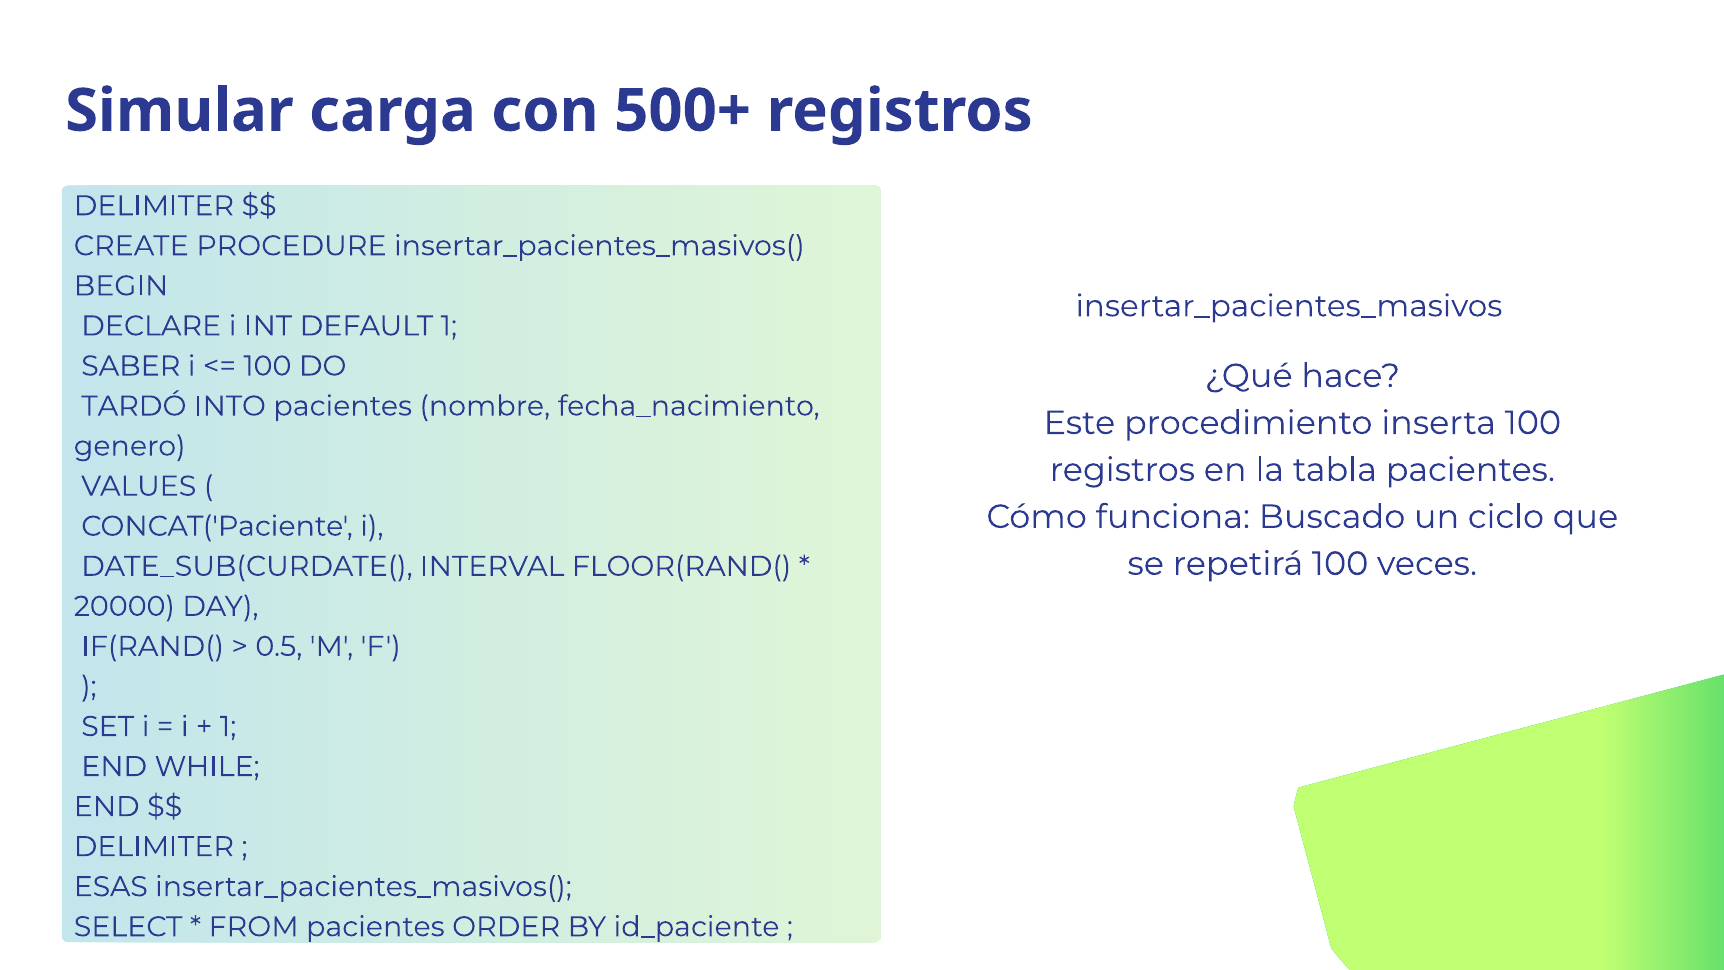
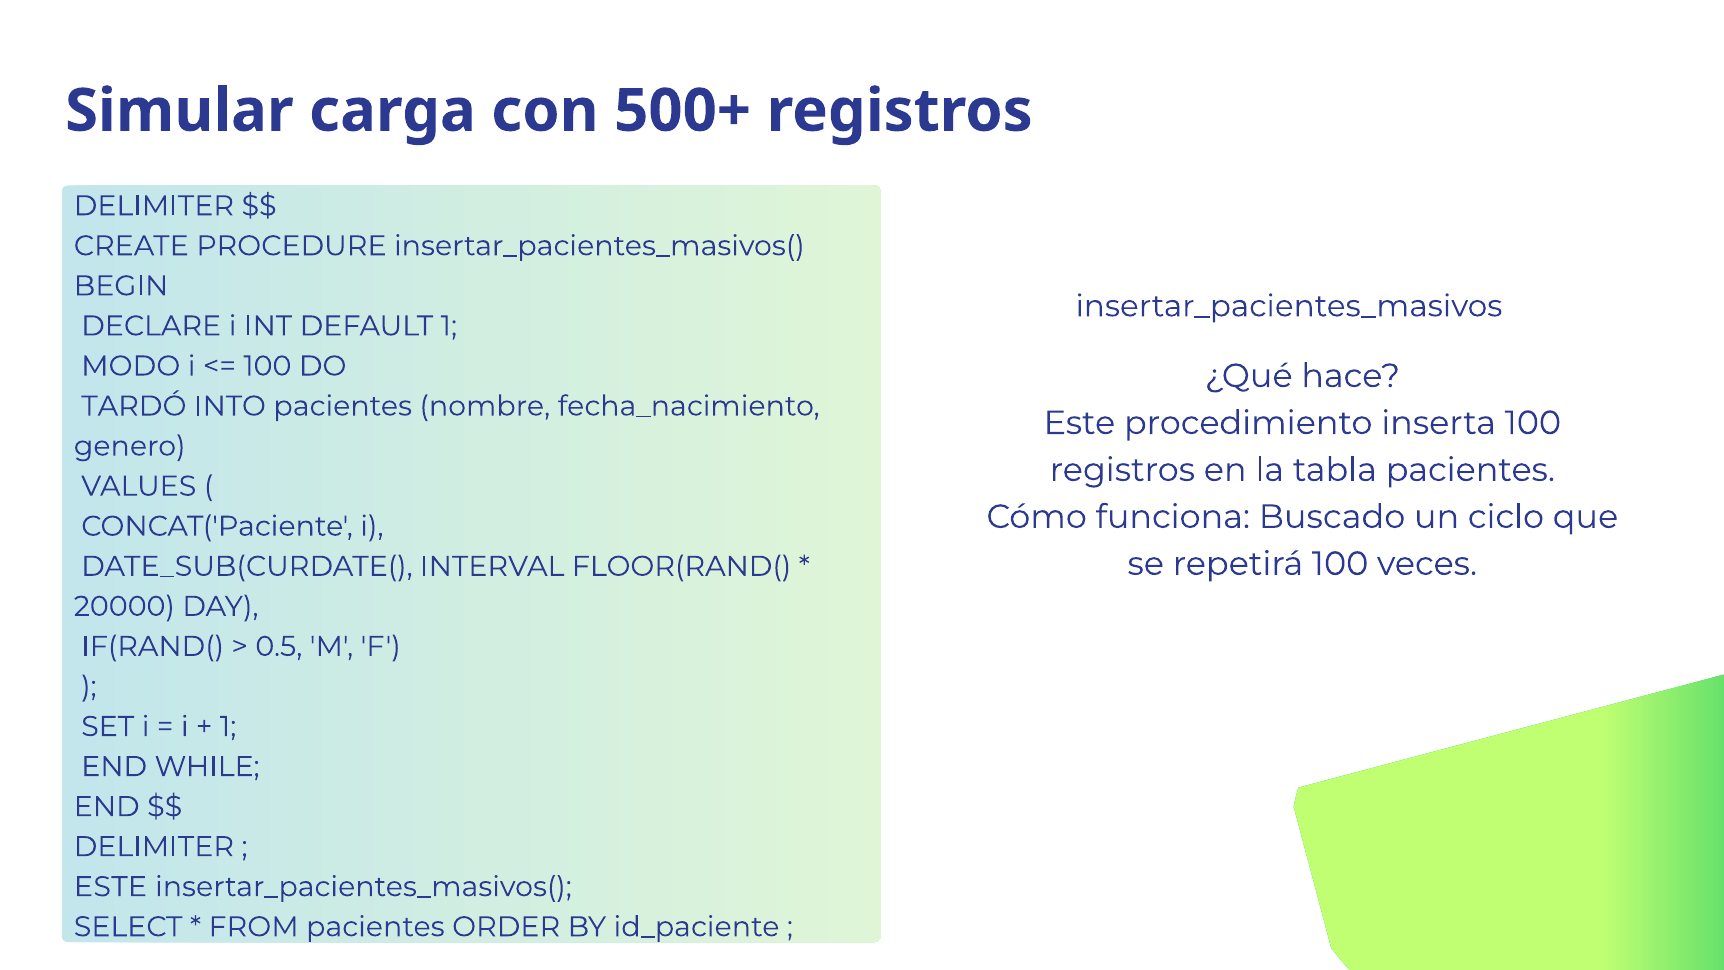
SABER: SABER -> MODO (131, 366)
ESAS: ESAS -> ESTE (111, 887)
